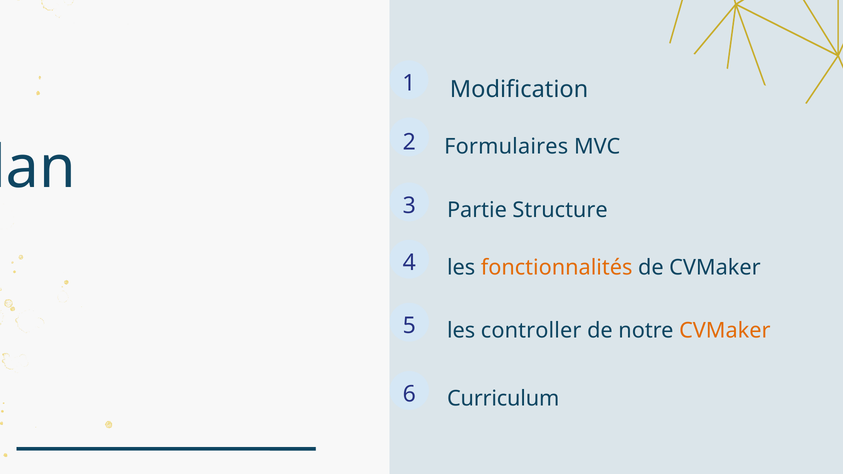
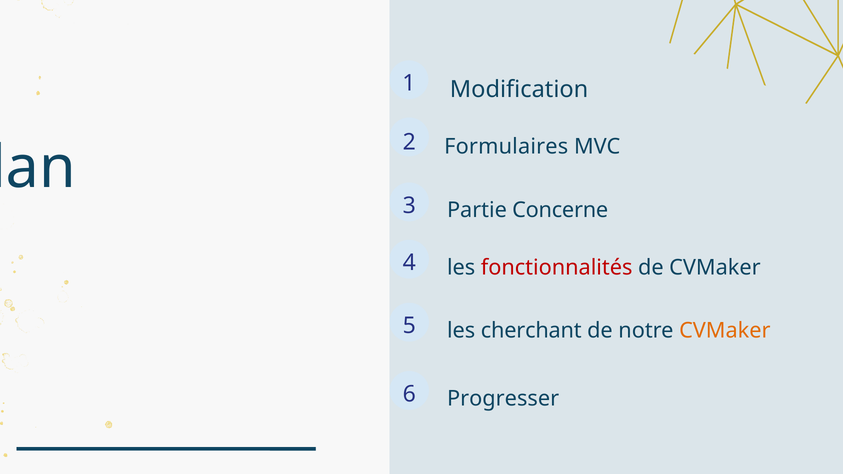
Structure: Structure -> Concerne (560, 210)
fonctionnalités colour: orange -> red (557, 268)
controller: controller -> cherchant (531, 331)
Curriculum: Curriculum -> Progresser (503, 399)
